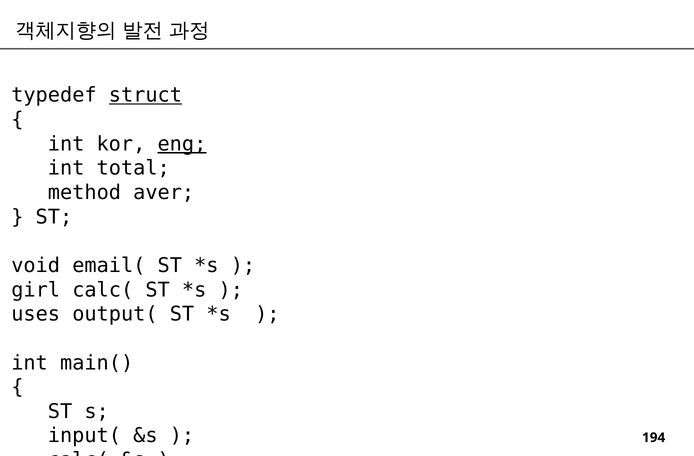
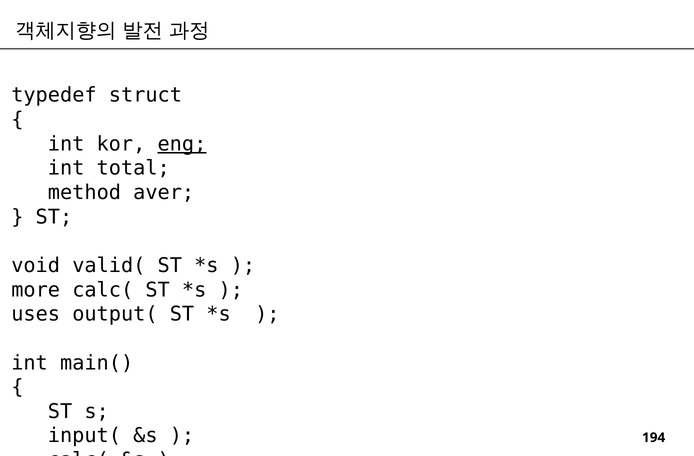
struct underline: present -> none (145, 95)
email(: email( -> valid( (109, 265)
girl: girl -> more (36, 290)
